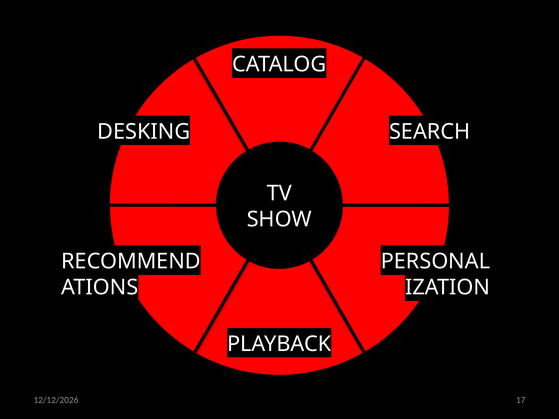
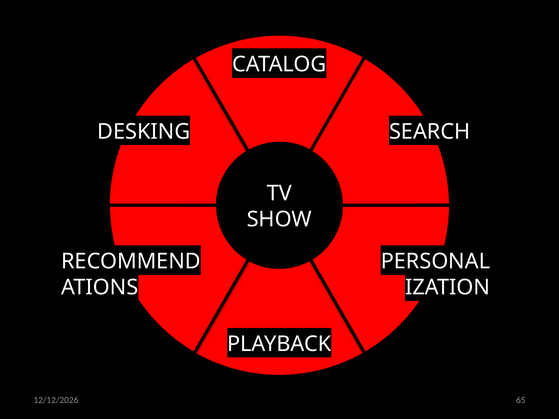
17: 17 -> 65 (521, 400)
